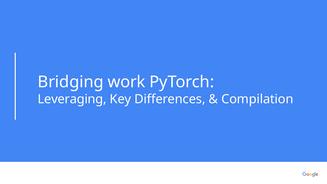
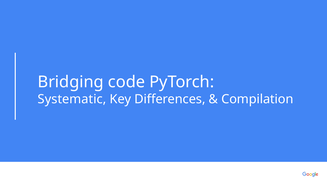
work: work -> code (126, 82)
Leveraging: Leveraging -> Systematic (72, 99)
